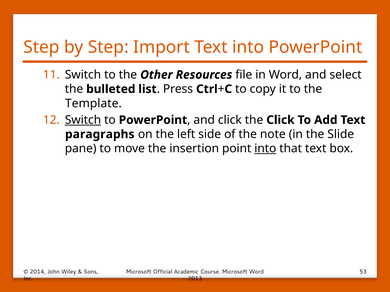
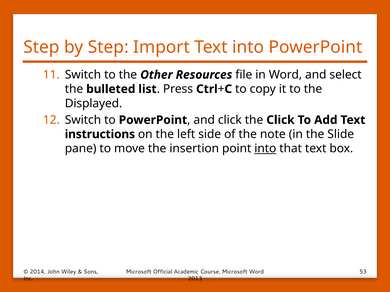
Template: Template -> Displayed (94, 104)
Switch underline: present -> none (83, 120)
paragraphs: paragraphs -> instructions (100, 134)
